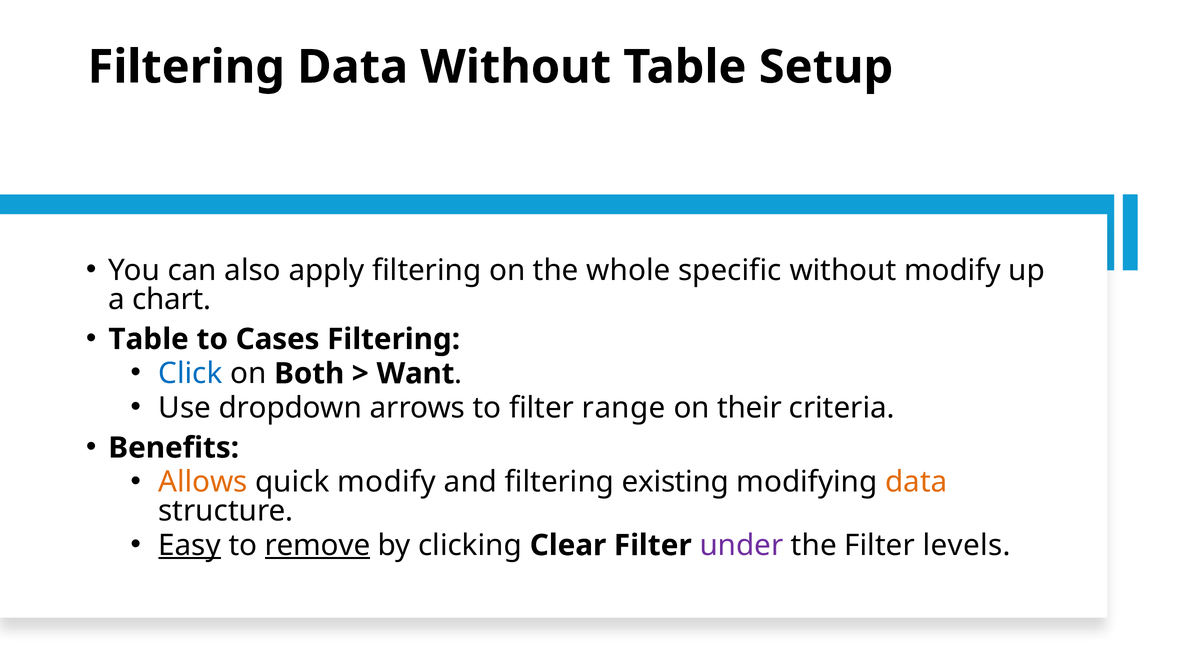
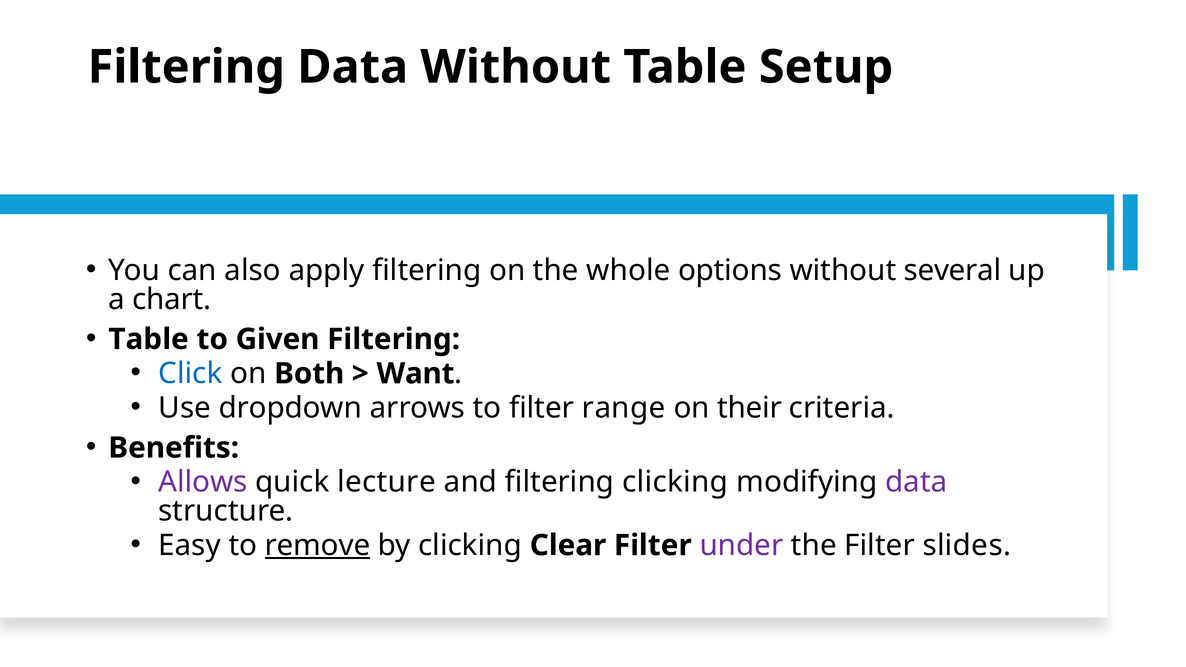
specific: specific -> options (730, 271)
without modify: modify -> several (953, 271)
Cases: Cases -> Given (278, 339)
Allows colour: orange -> purple (203, 482)
quick modify: modify -> lecture (387, 482)
filtering existing: existing -> clicking (675, 482)
data colour: orange -> purple (916, 482)
Easy underline: present -> none (190, 545)
levels: levels -> slides (967, 545)
